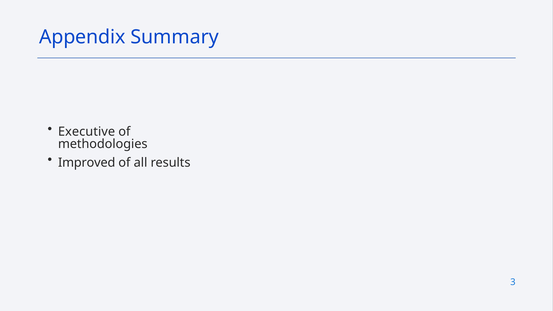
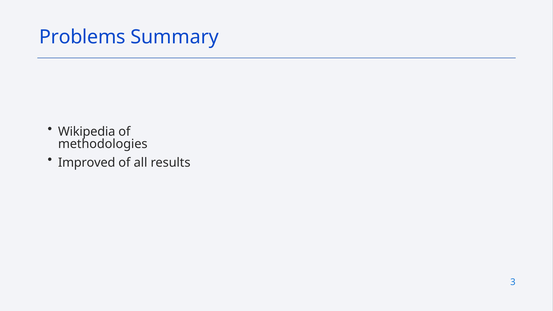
Appendix: Appendix -> Problems (82, 37)
Executive: Executive -> Wikipedia (87, 132)
